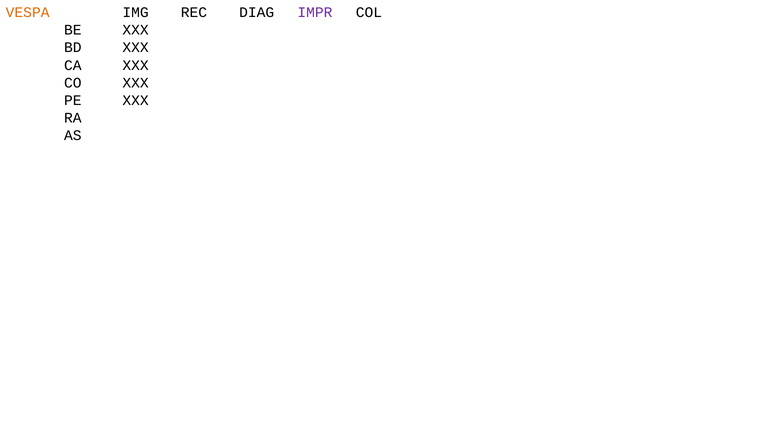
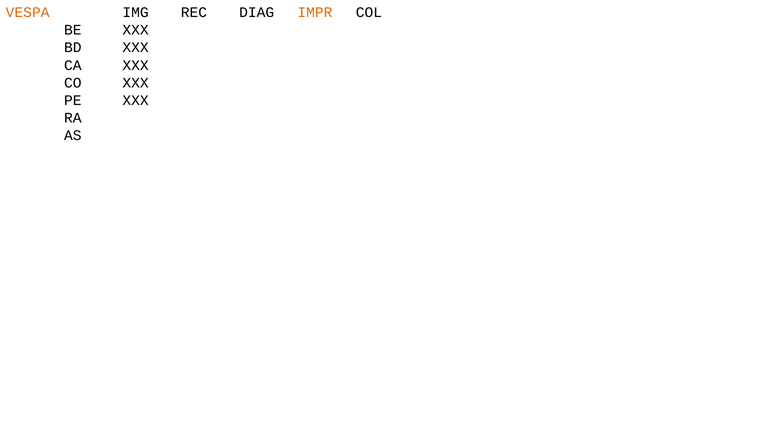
IMPR colour: purple -> orange (315, 13)
